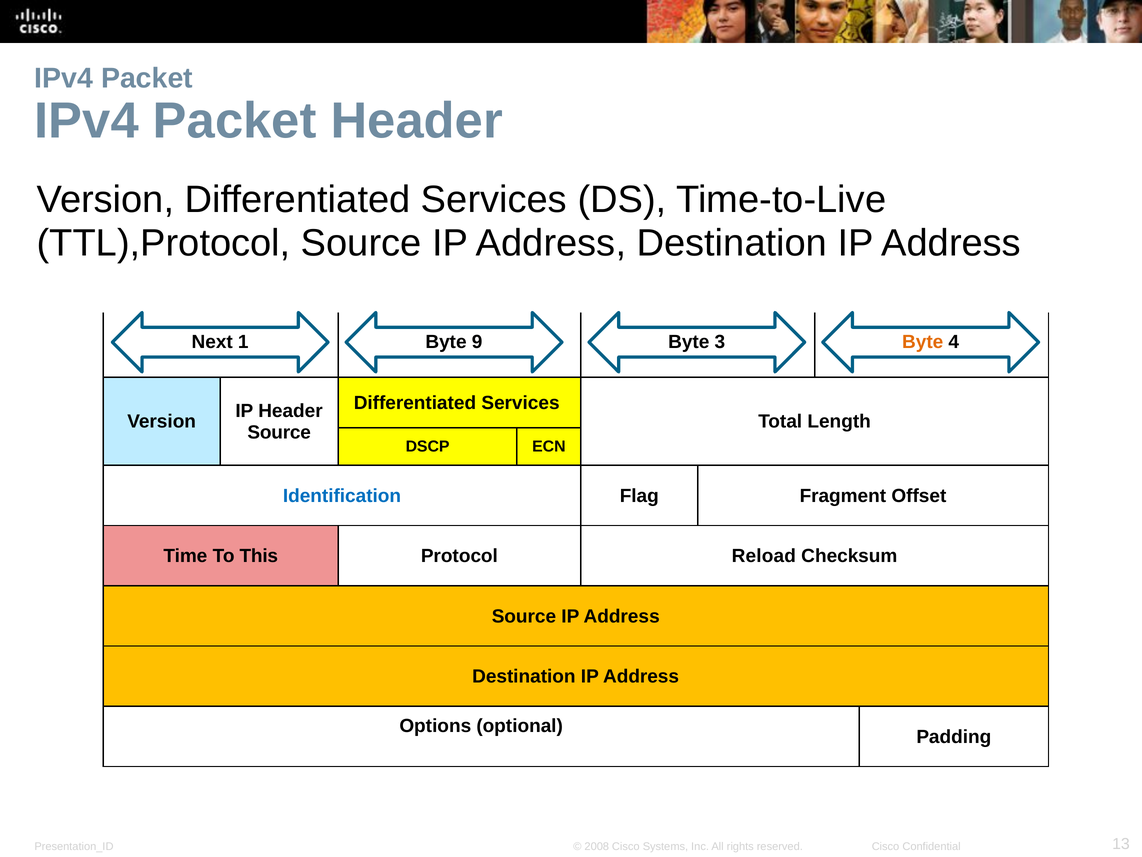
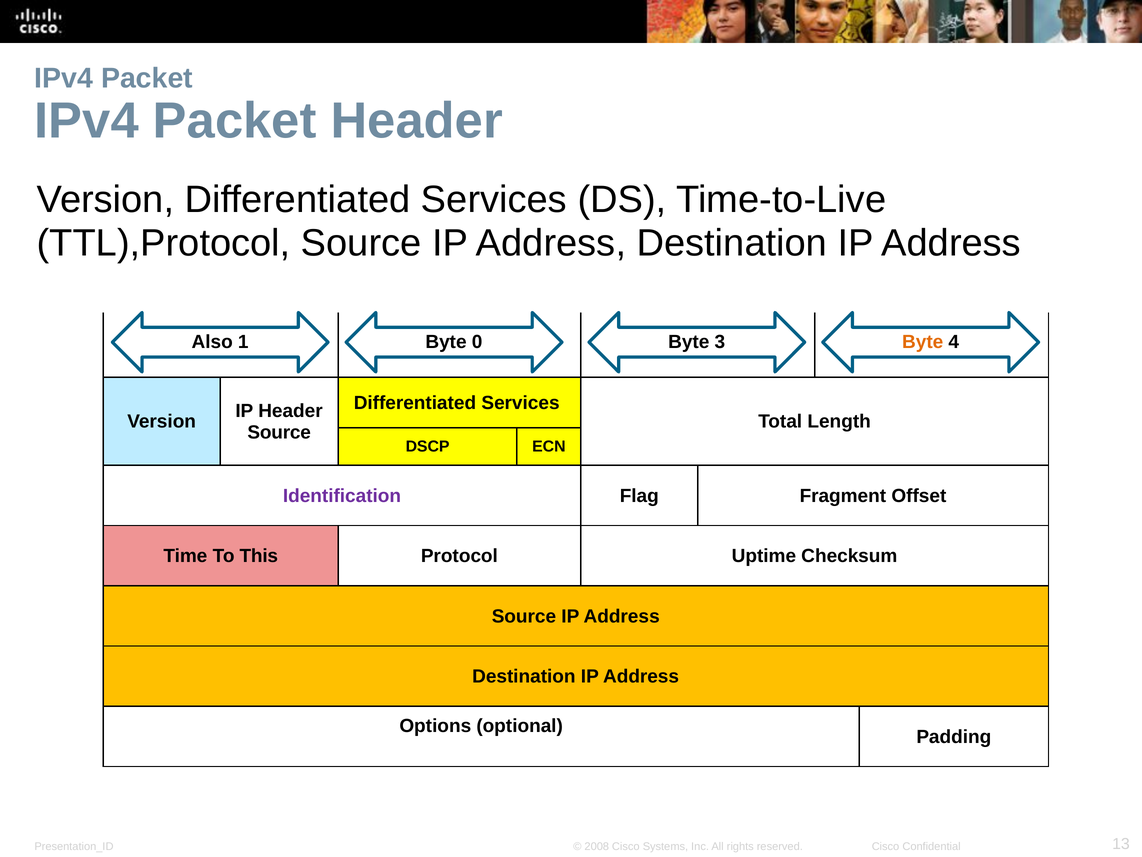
Next: Next -> Also (212, 342)
9: 9 -> 0 (477, 342)
Identification colour: blue -> purple (342, 495)
Reload: Reload -> Uptime (764, 556)
